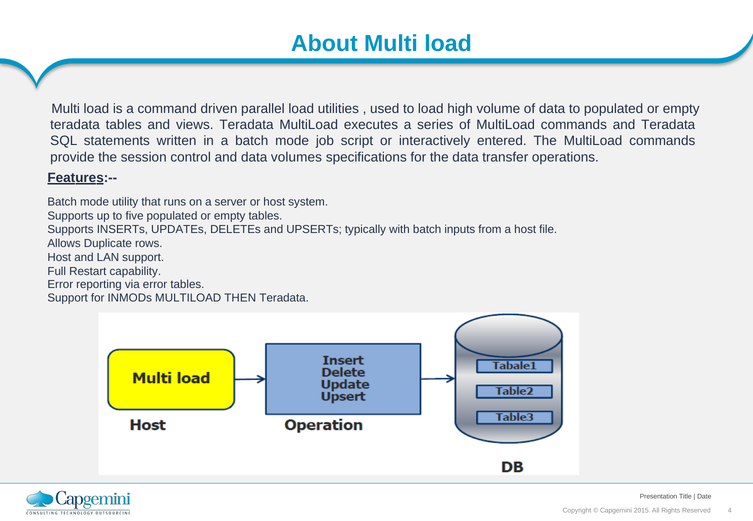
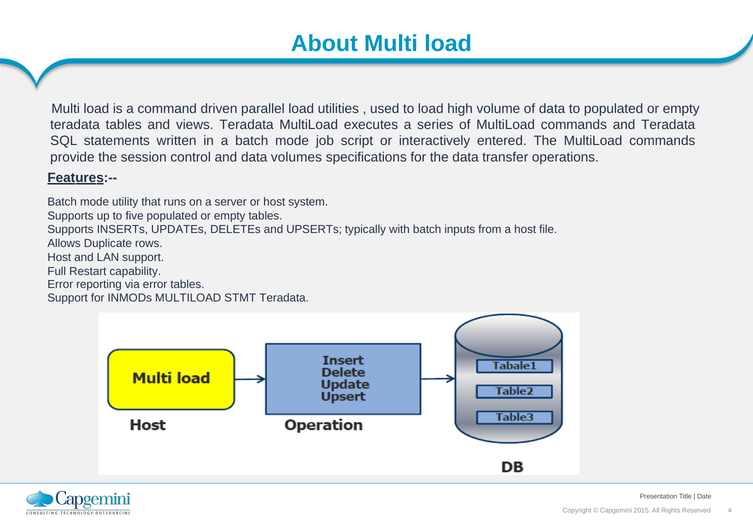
THEN: THEN -> STMT (240, 298)
